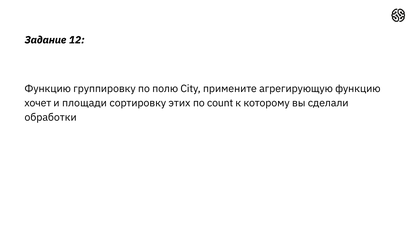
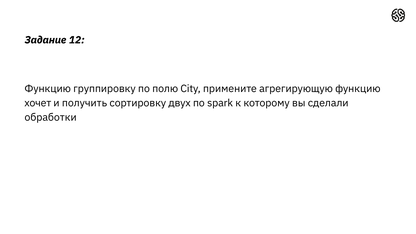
площади: площади -> получить (85, 103)
этих: этих -> двух (180, 103)
count: count -> spark (220, 103)
